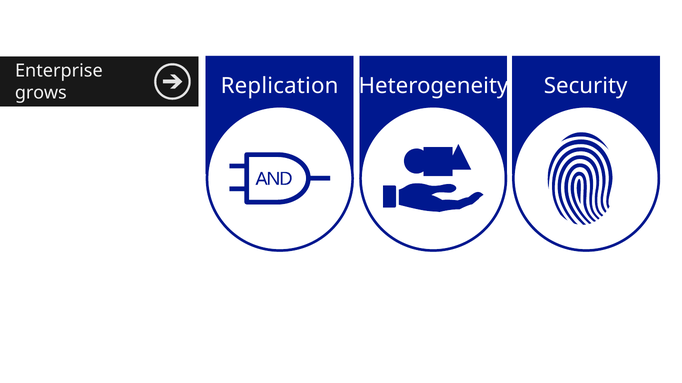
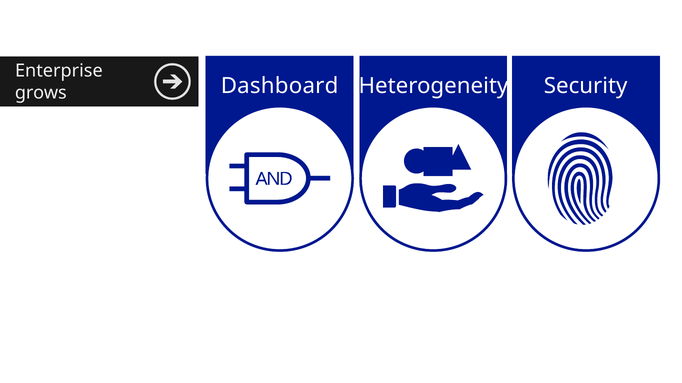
Replication: Replication -> Dashboard (280, 86)
